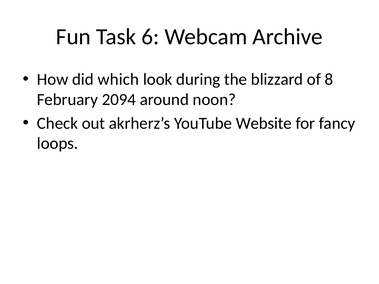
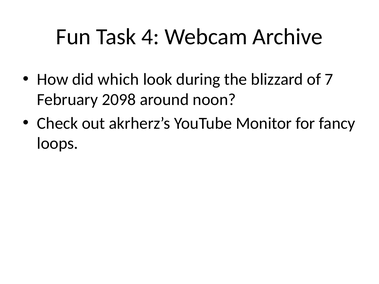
6: 6 -> 4 (150, 37)
8: 8 -> 7 (329, 80)
2094: 2094 -> 2098 (119, 100)
Website: Website -> Monitor (264, 123)
